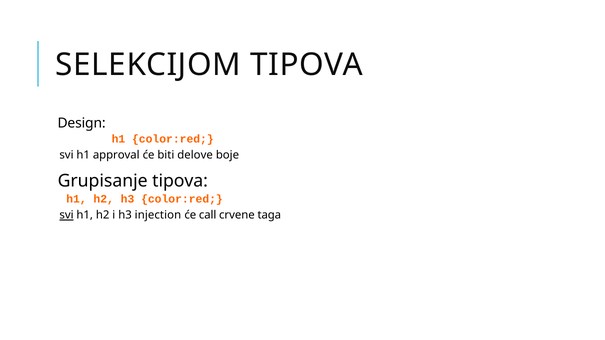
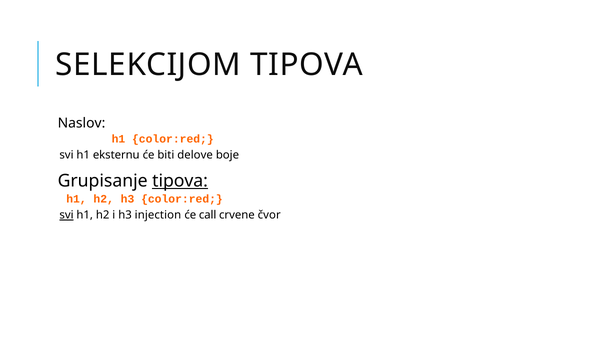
Design: Design -> Naslov (82, 123)
approval: approval -> eksternu (116, 155)
tipova underline: none -> present (180, 181)
taga: taga -> čvor (269, 215)
